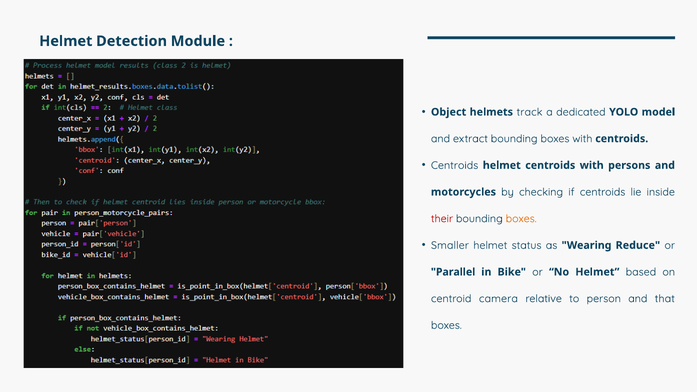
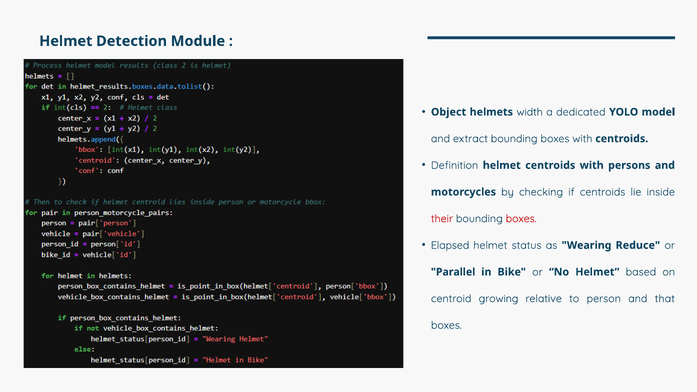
track: track -> width (530, 112)
Centroids: Centroids -> Definition (455, 165)
boxes colour: orange -> red (521, 219)
Smaller: Smaller -> Elapsed (450, 245)
camera: camera -> growing (499, 299)
